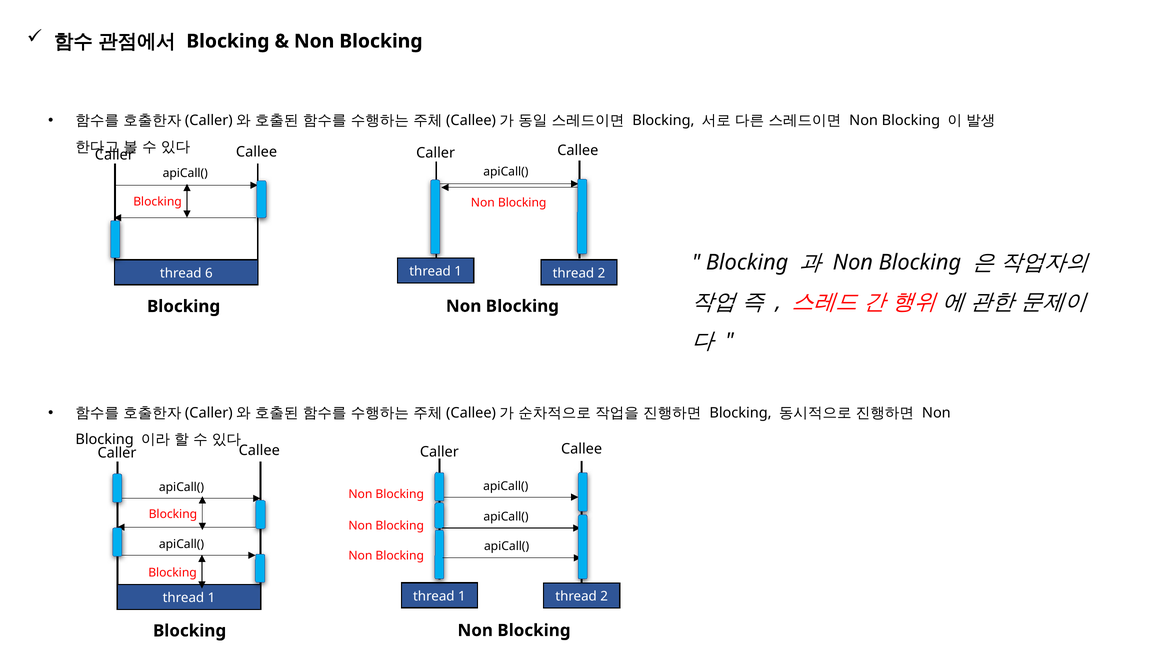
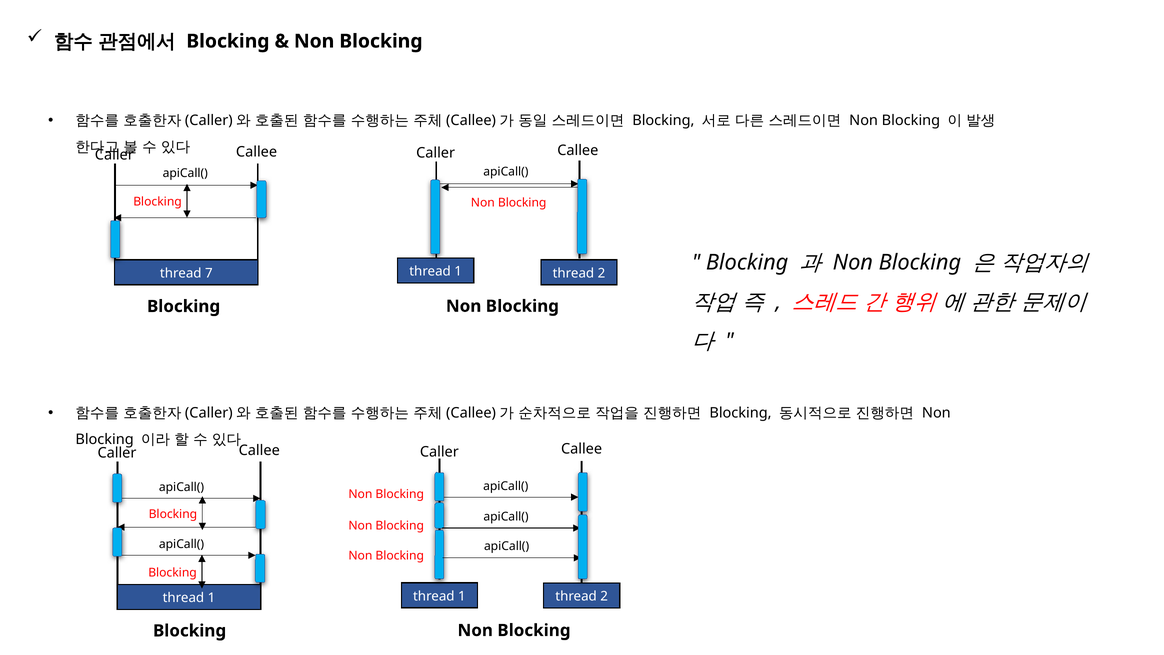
6: 6 -> 7 (209, 273)
